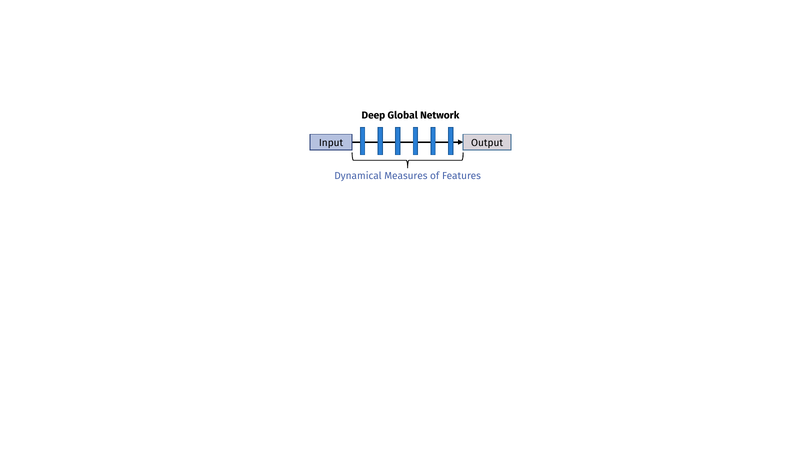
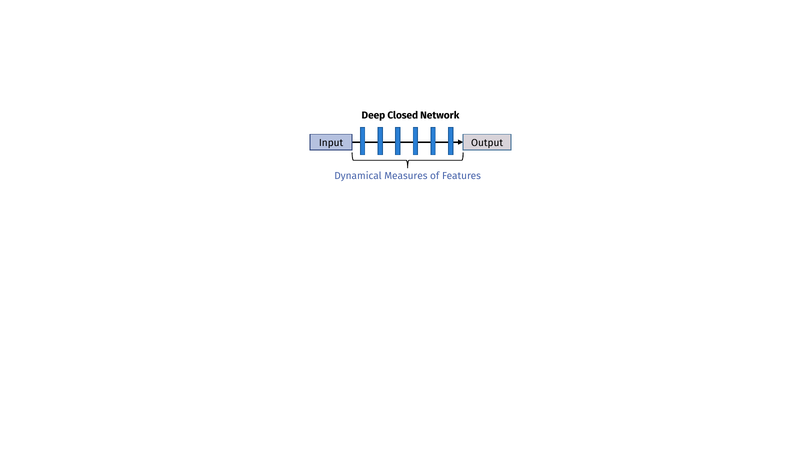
Global: Global -> Closed (403, 115)
